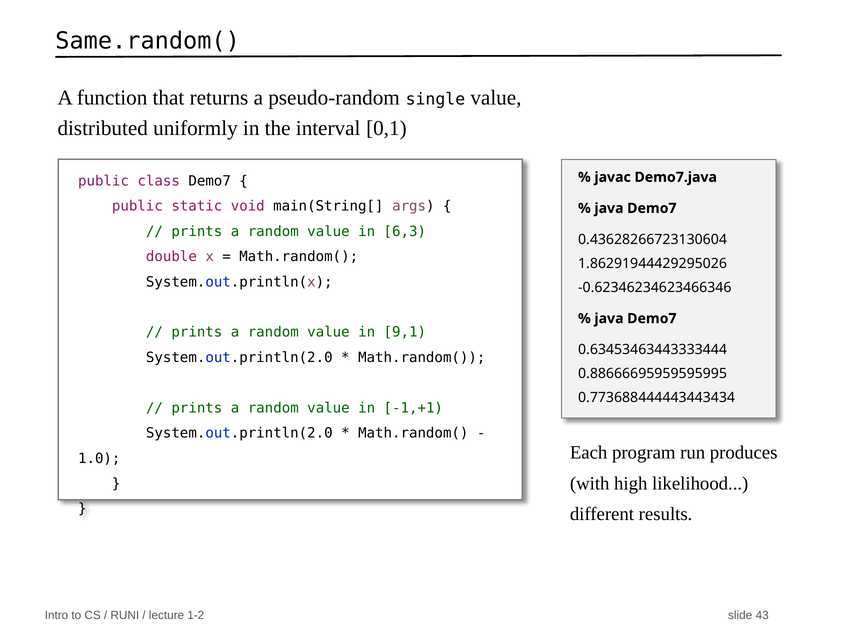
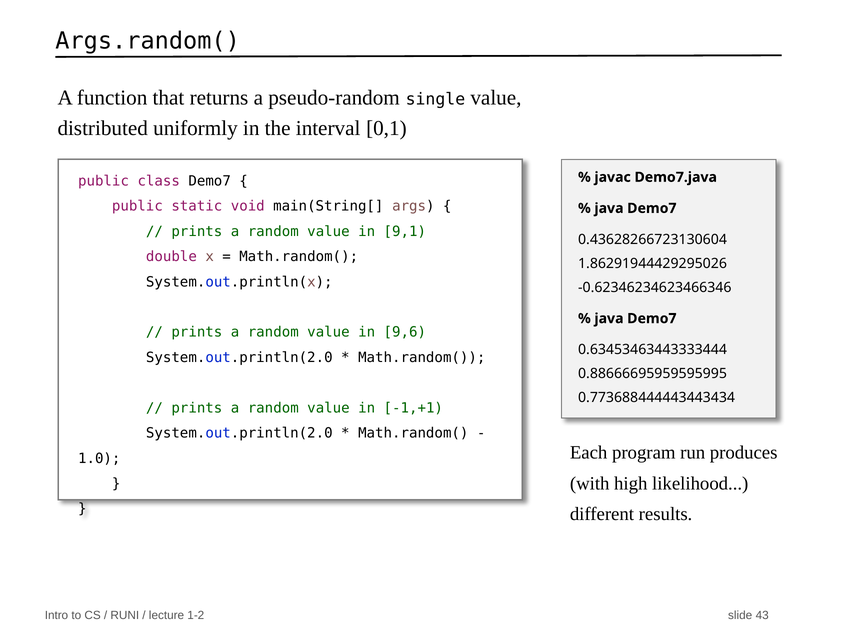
Same.random(: Same.random( -> Args.random( (148, 41)
6,3: 6,3 -> 9,1 (405, 231)
9,1: 9,1 -> 9,6 (405, 332)
